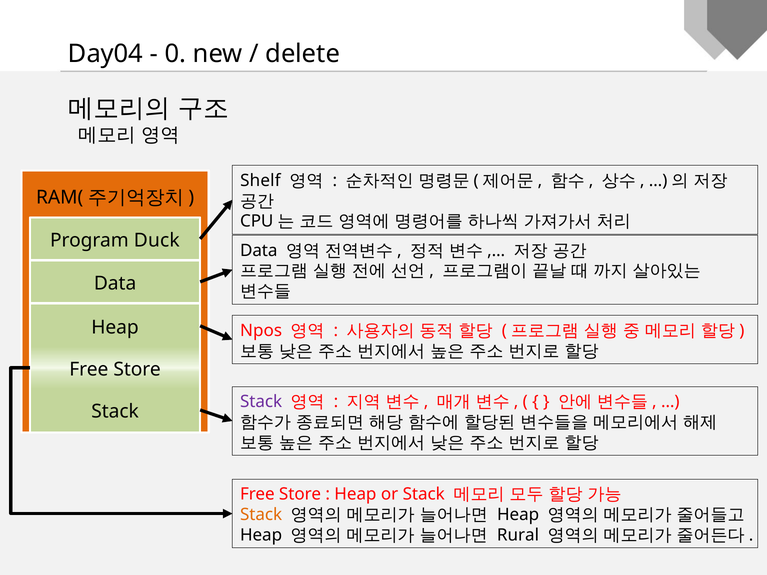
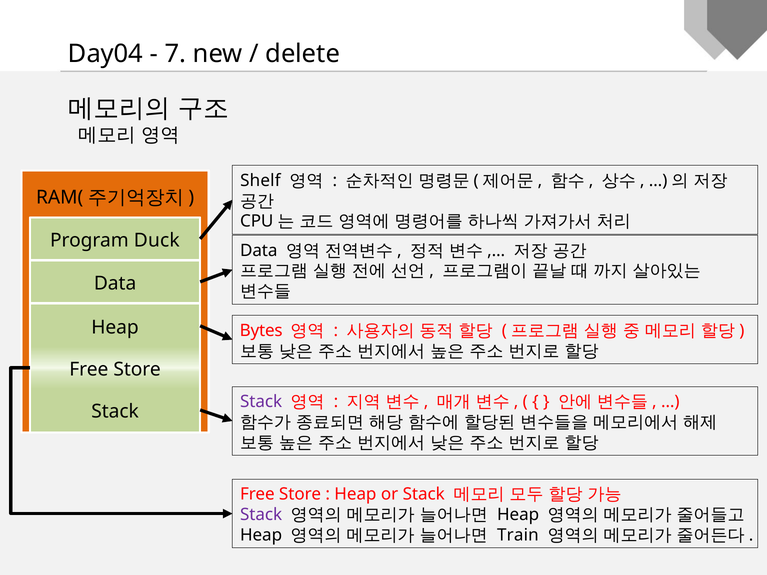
0: 0 -> 7 (175, 54)
Npos: Npos -> Bytes (261, 331)
Stack colour: orange -> purple (261, 515)
Rural: Rural -> Train (518, 535)
